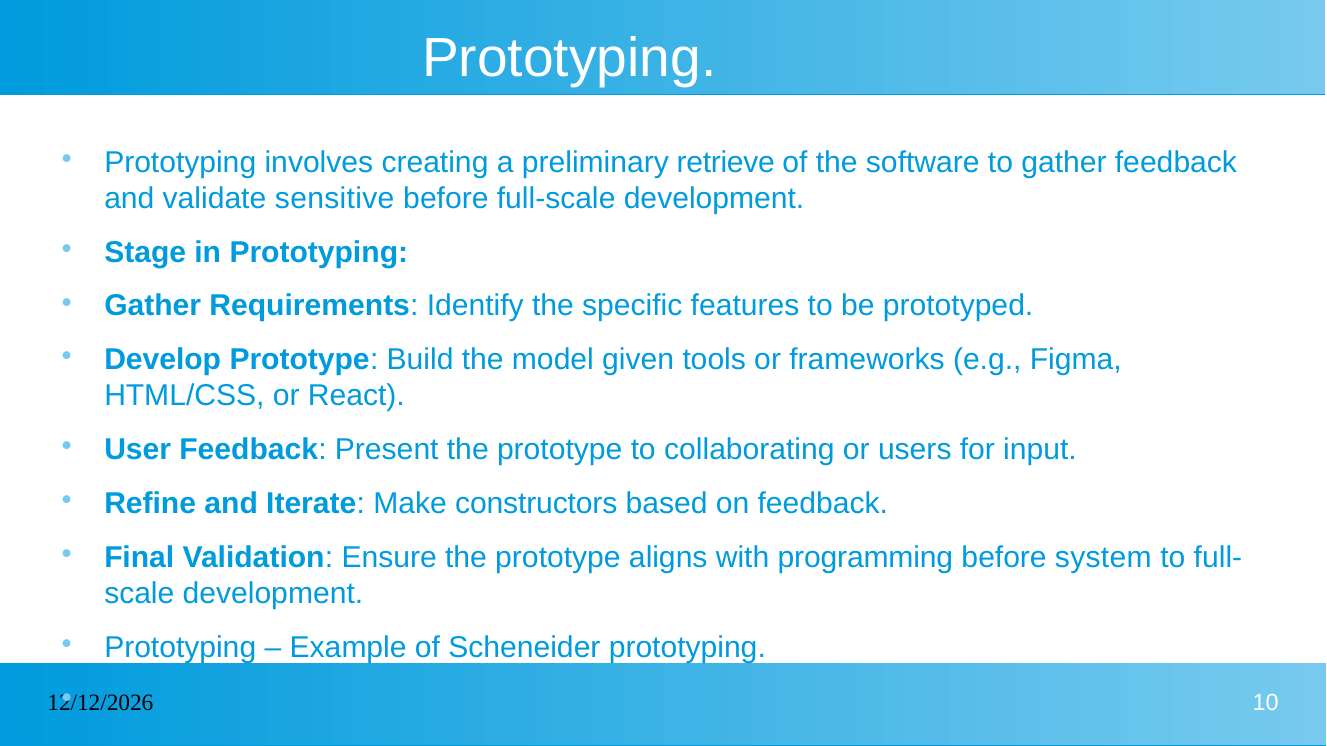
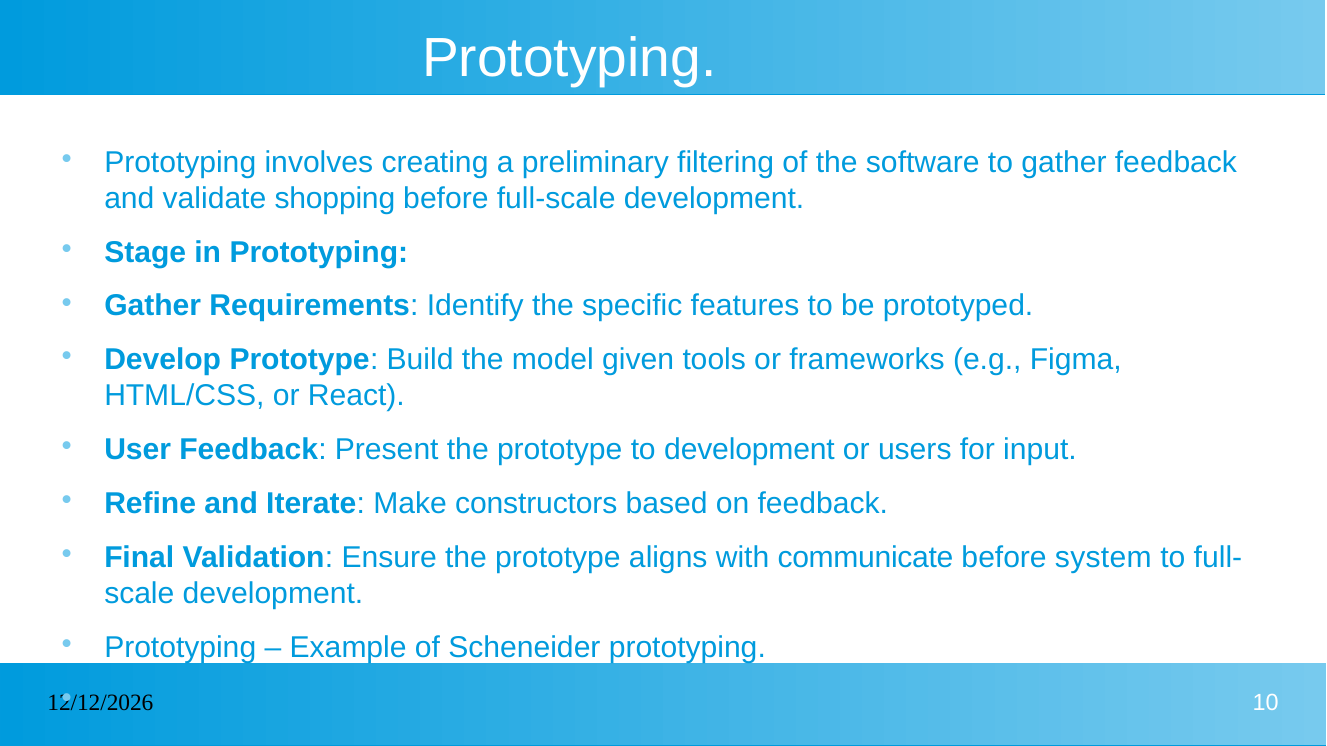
retrieve: retrieve -> filtering (726, 162)
sensitive: sensitive -> shopping (335, 198)
to collaborating: collaborating -> development (749, 450)
programming: programming -> communicate (865, 558)
